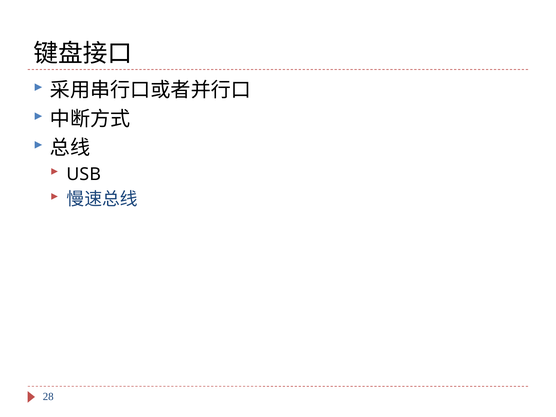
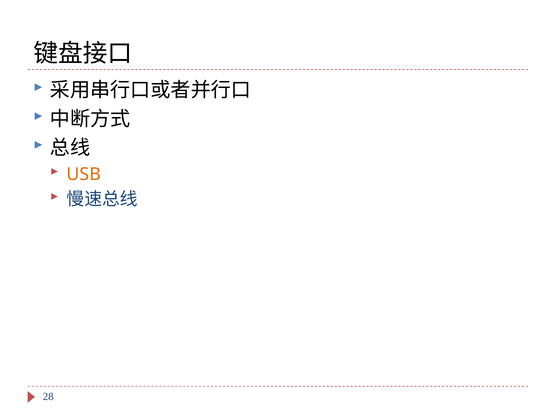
USB colour: black -> orange (84, 174)
